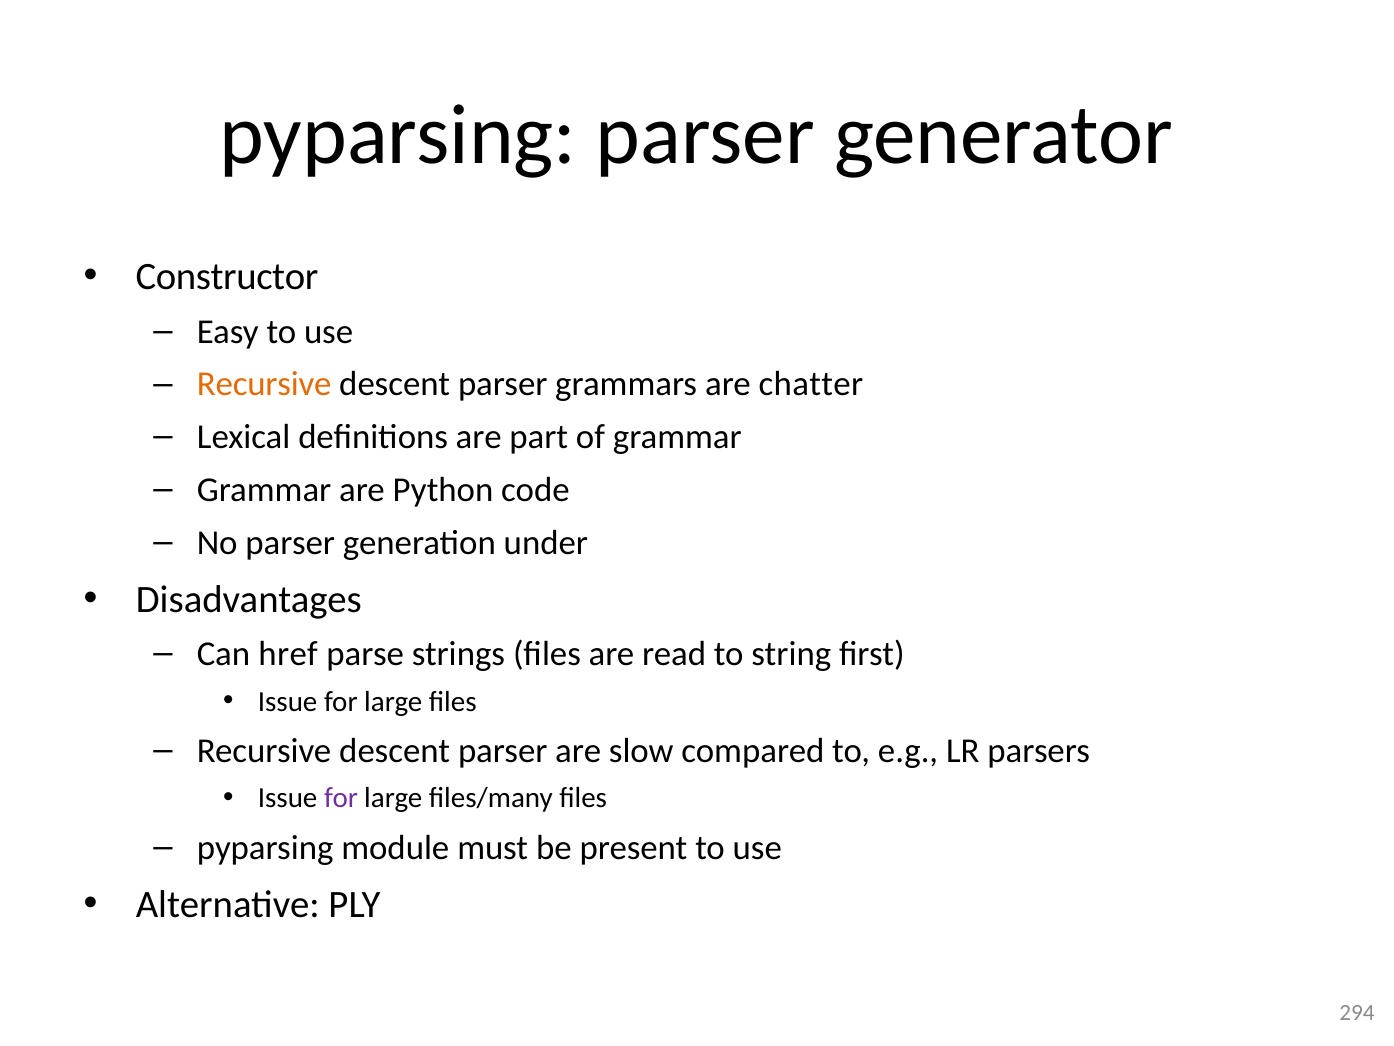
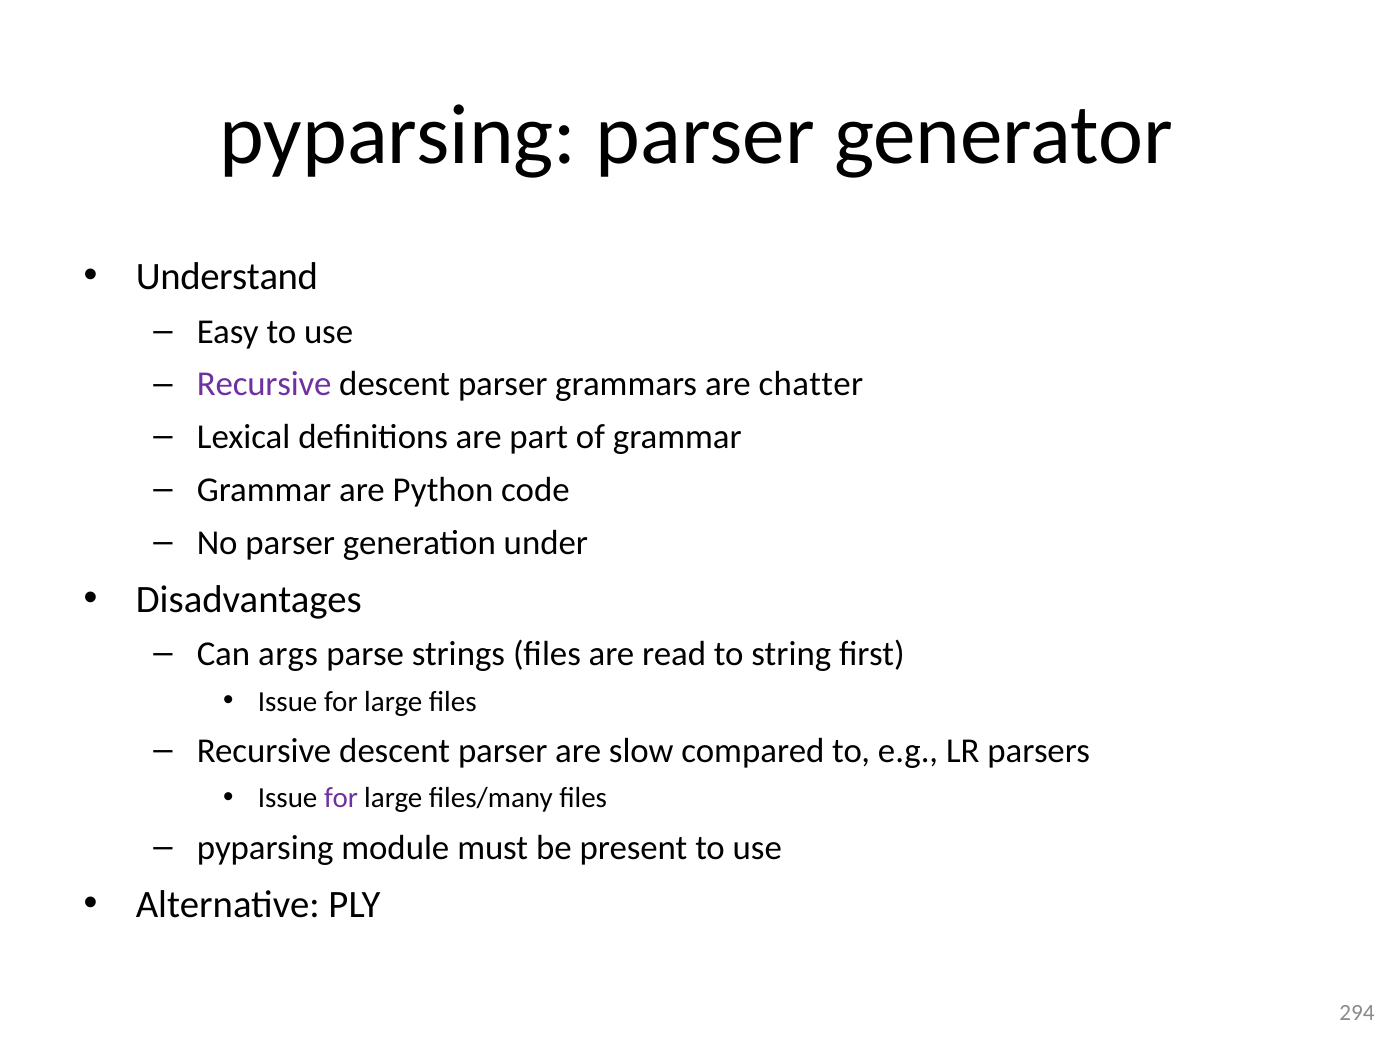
Constructor: Constructor -> Understand (227, 277)
Recursive colour: orange -> purple (264, 384)
href: href -> args (288, 654)
